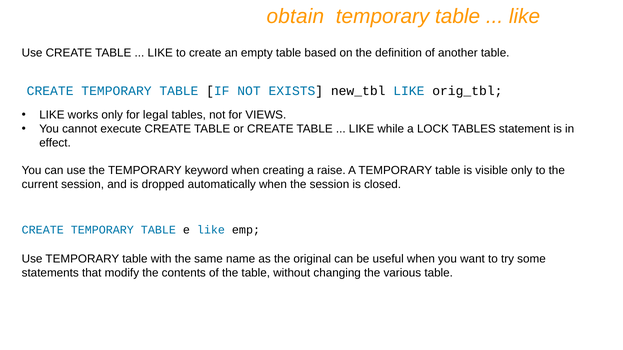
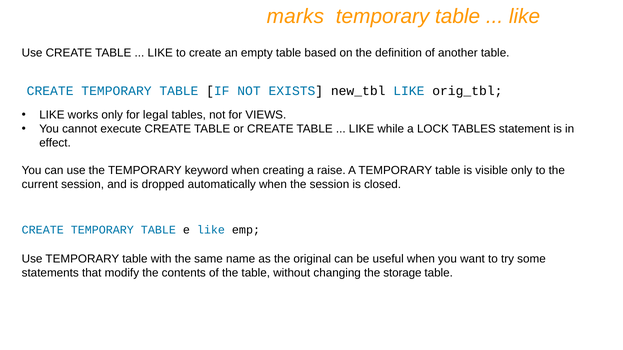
obtain: obtain -> marks (295, 16)
various: various -> storage (402, 273)
